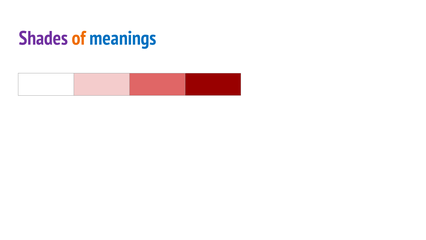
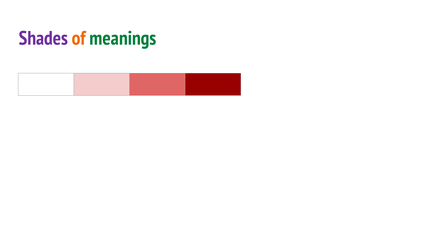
meanings colour: blue -> green (123, 38)
